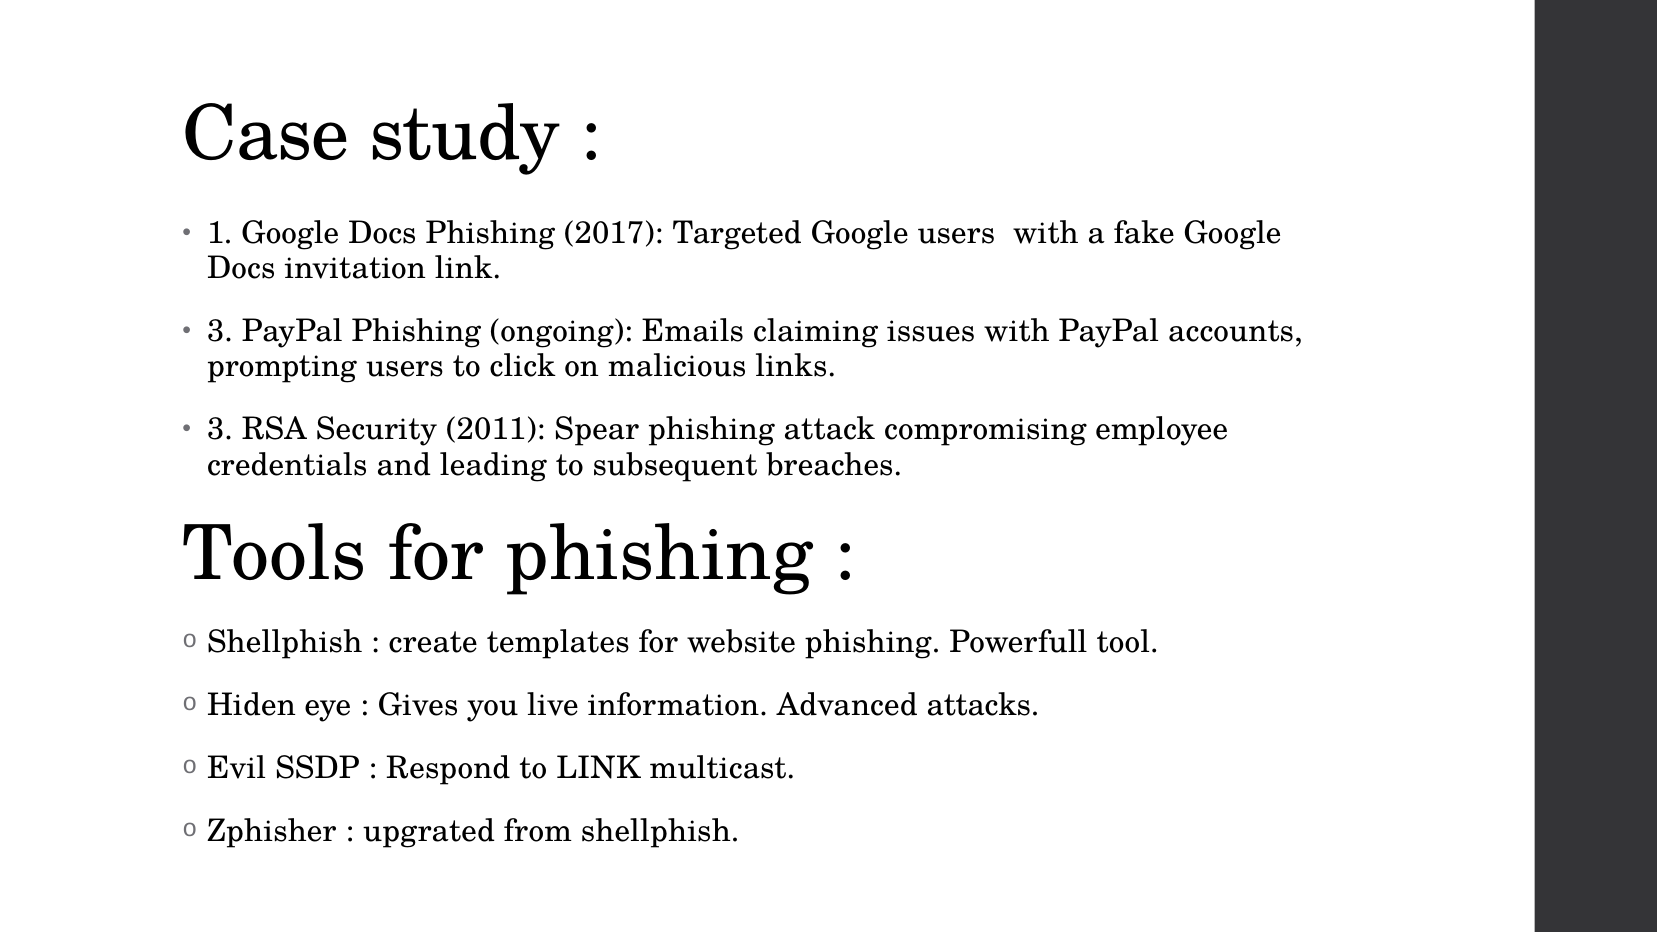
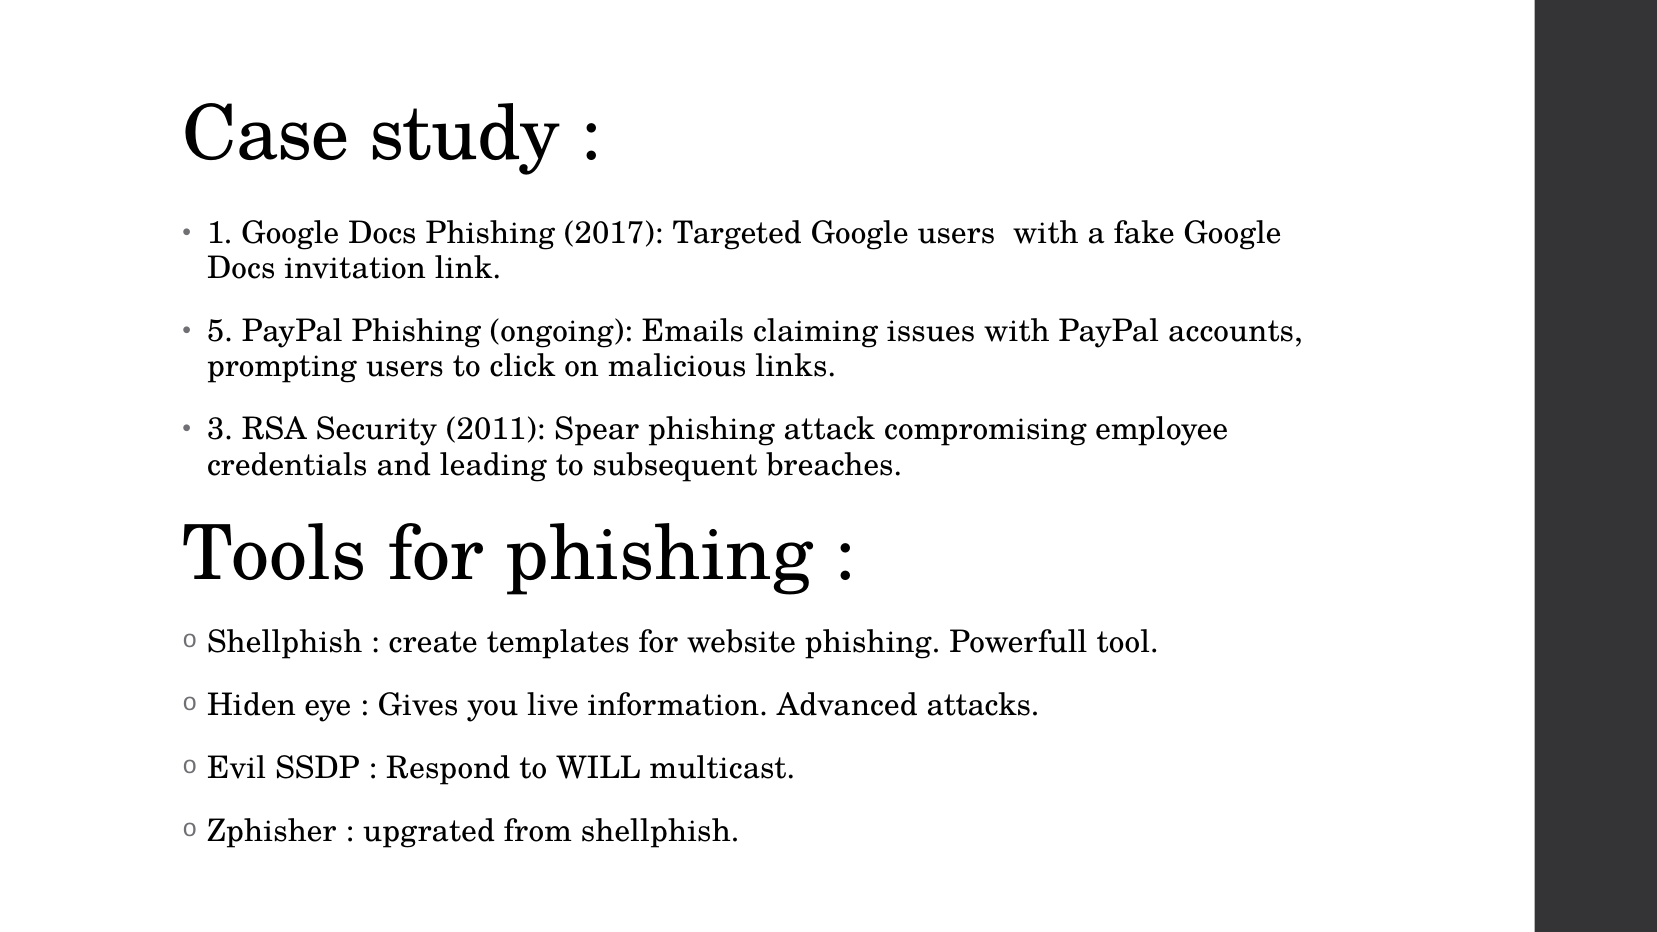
3: 3 -> 5 (220, 331)
to LINK: LINK -> WILL (598, 769)
